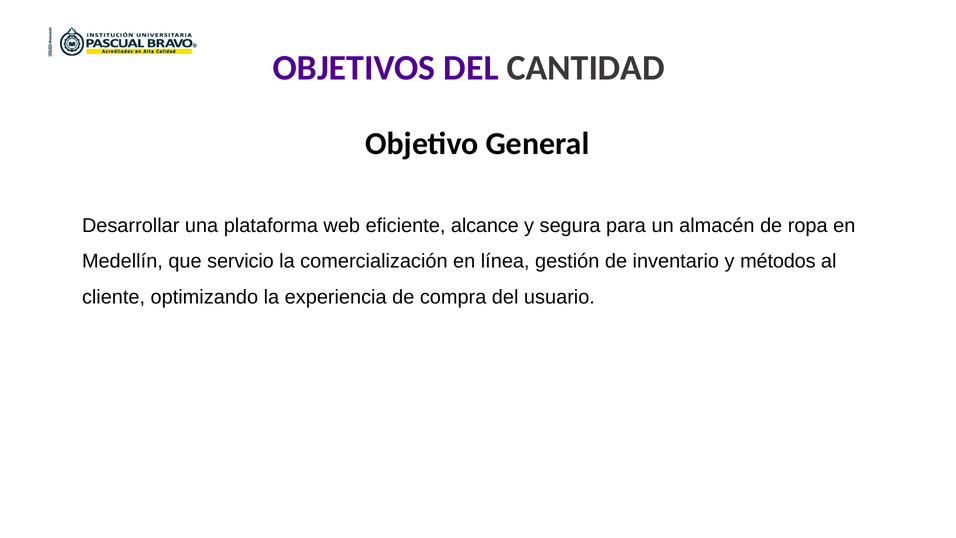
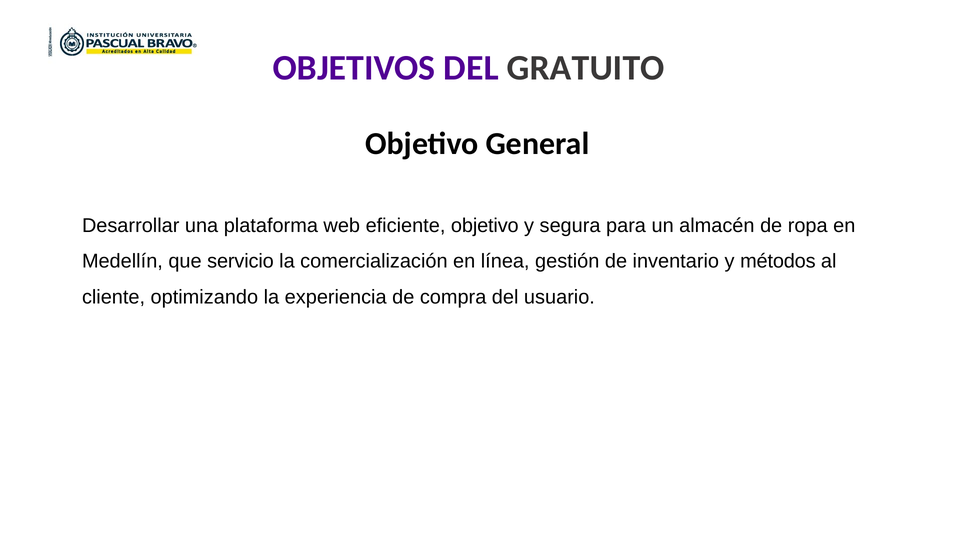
CANTIDAD: CANTIDAD -> GRATUITO (586, 68)
eficiente alcance: alcance -> objetivo (485, 225)
